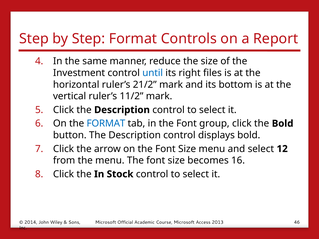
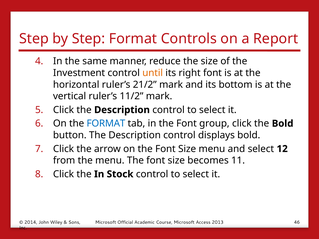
until colour: blue -> orange (153, 73)
right files: files -> font (212, 73)
16: 16 -> 11 (238, 161)
